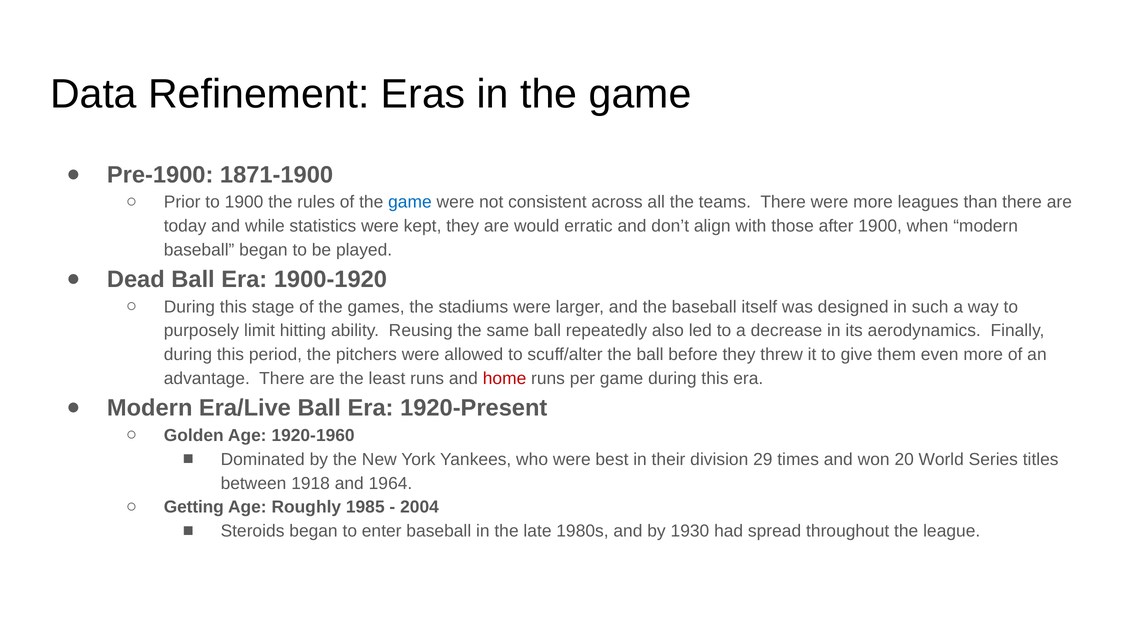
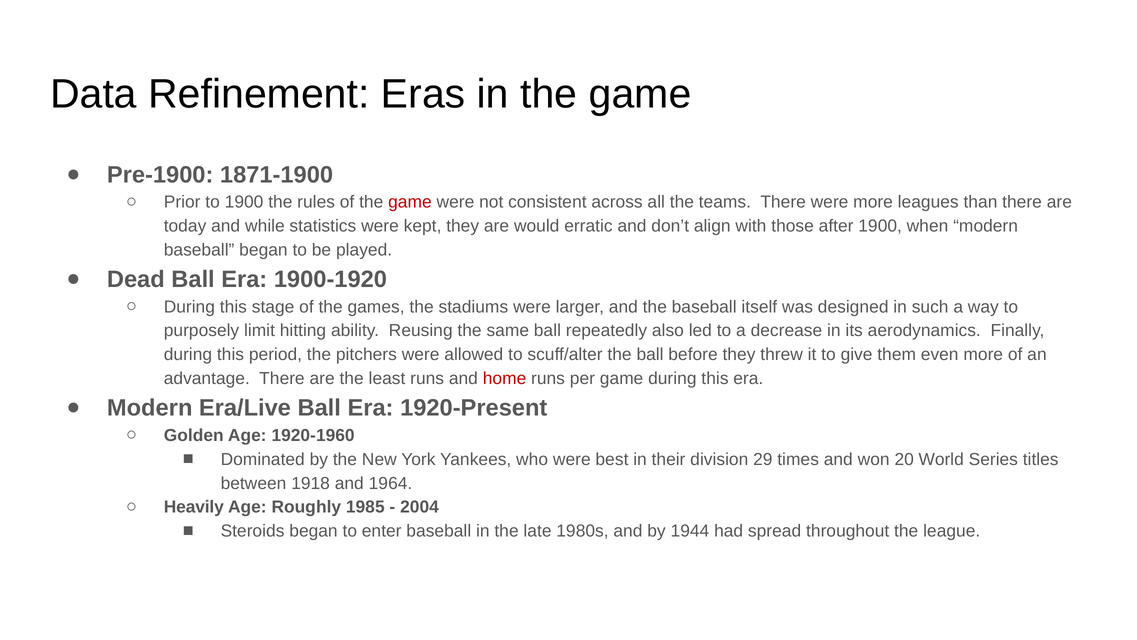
game colour: blue -> red (410, 202)
Getting: Getting -> Heavily (194, 507)
1930: 1930 -> 1944 (690, 531)
